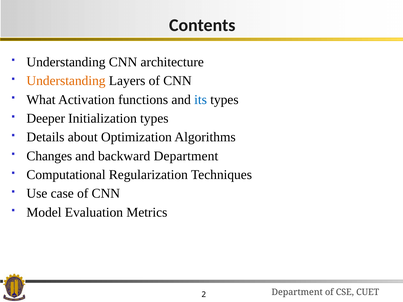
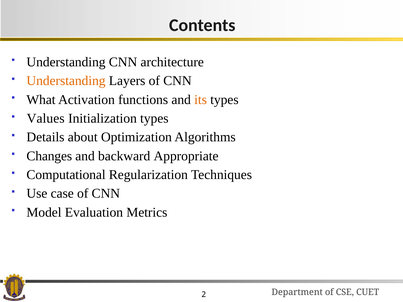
its colour: blue -> orange (201, 100)
Deeper: Deeper -> Values (46, 118)
backward Department: Department -> Appropriate (186, 156)
